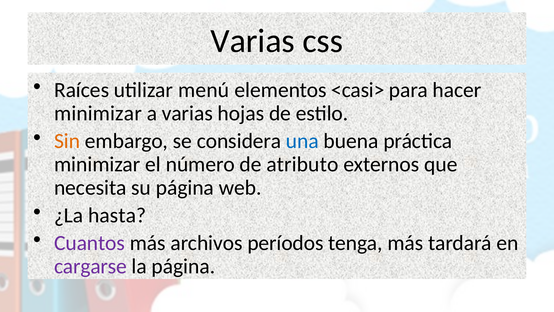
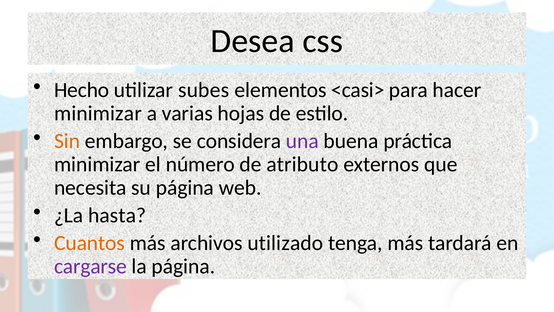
Varias: Varias -> Desea (253, 41)
Raíces: Raíces -> Hecho (82, 90)
menú: menú -> subes (204, 90)
una colour: blue -> purple (302, 141)
Cuantos colour: purple -> orange (90, 243)
períodos: períodos -> utilizado (285, 243)
